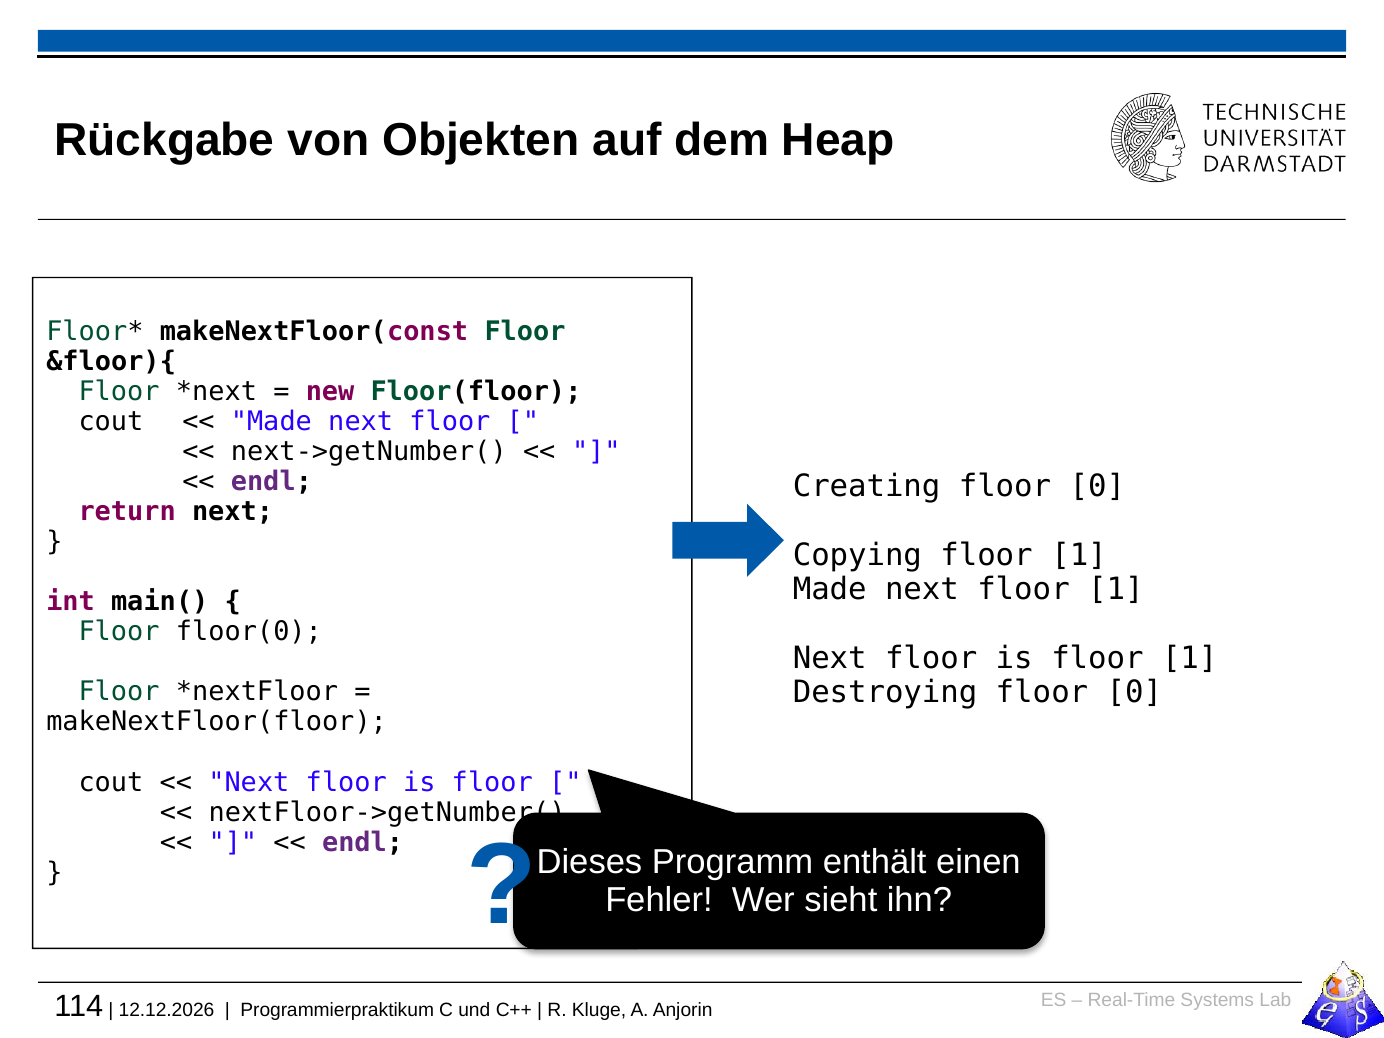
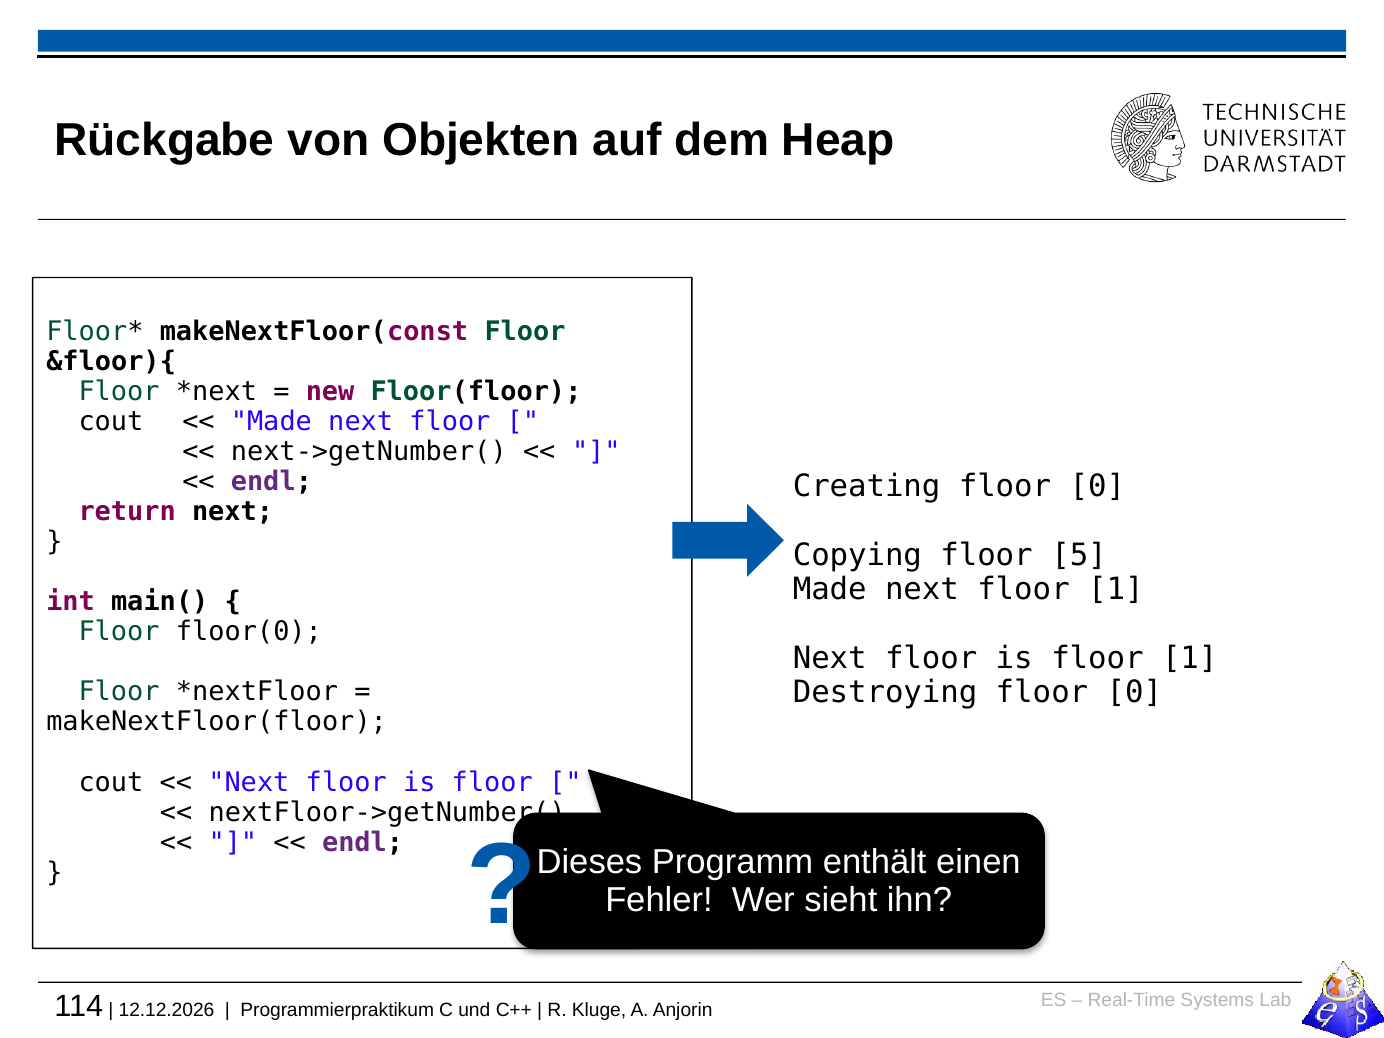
Copying floor 1: 1 -> 5 (1079, 555)
